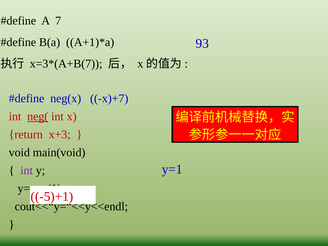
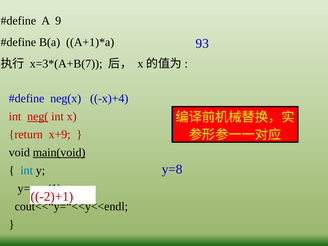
7: 7 -> 9 (58, 21)
x)+7: x)+7 -> x)+4 (109, 99)
x+3: x+3 -> x+9 (60, 135)
main(void underline: none -> present (59, 153)
y=1: y=1 -> y=8 (172, 169)
int colour: purple -> blue (27, 171)
-5)+1: -5)+1 -> -2)+1 (52, 197)
